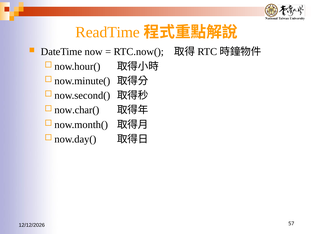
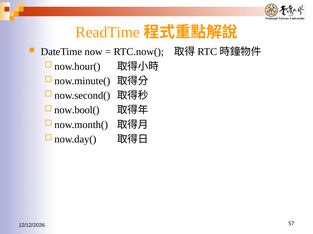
now.char(: now.char( -> now.bool( (77, 110)
